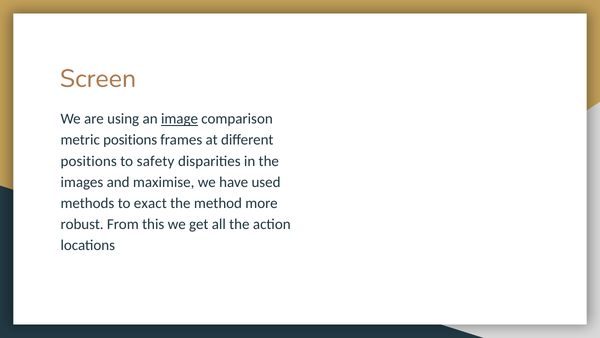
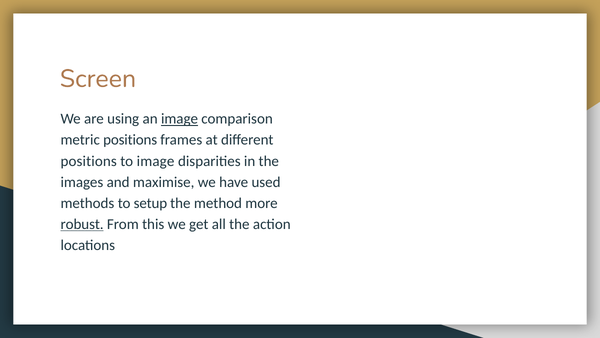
to safety: safety -> image (156, 161)
exact: exact -> setup (150, 203)
robust underline: none -> present (82, 224)
